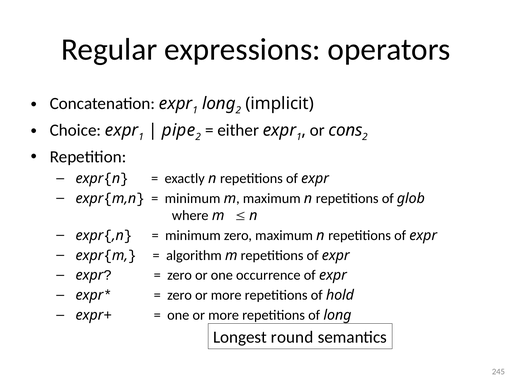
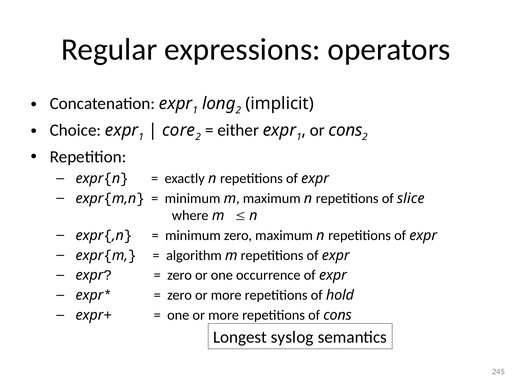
pipe: pipe -> core (179, 130)
glob: glob -> slice (411, 198)
of long: long -> cons (337, 315)
round: round -> syslog (292, 337)
